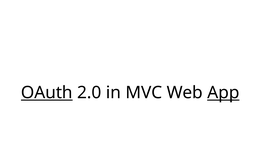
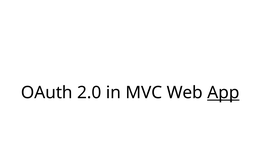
OAuth underline: present -> none (47, 93)
